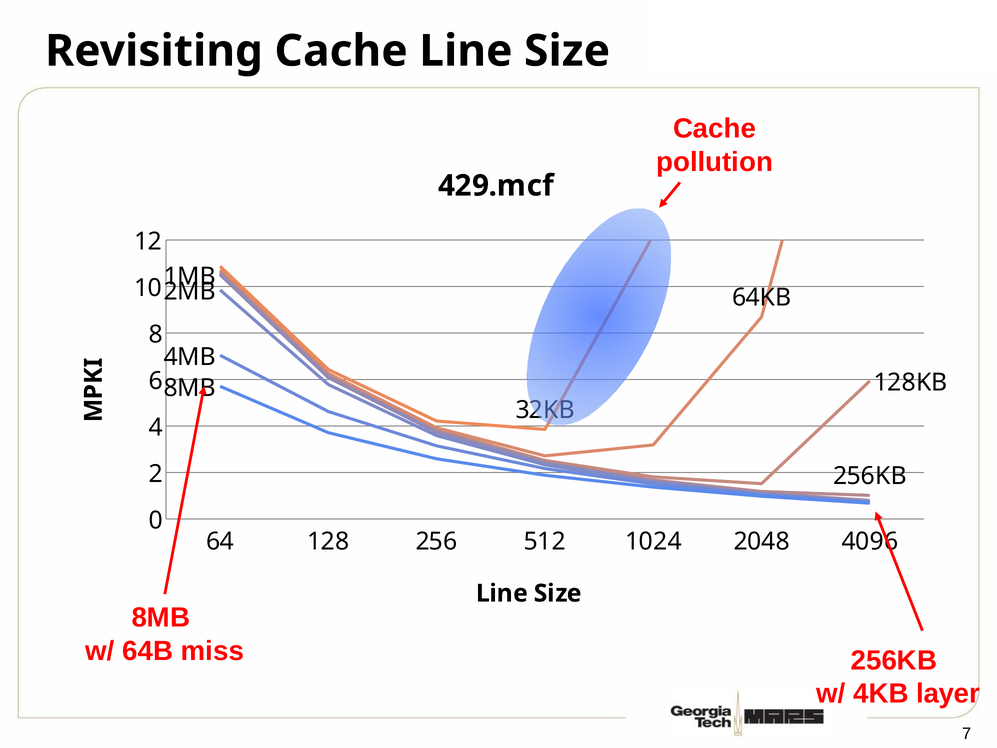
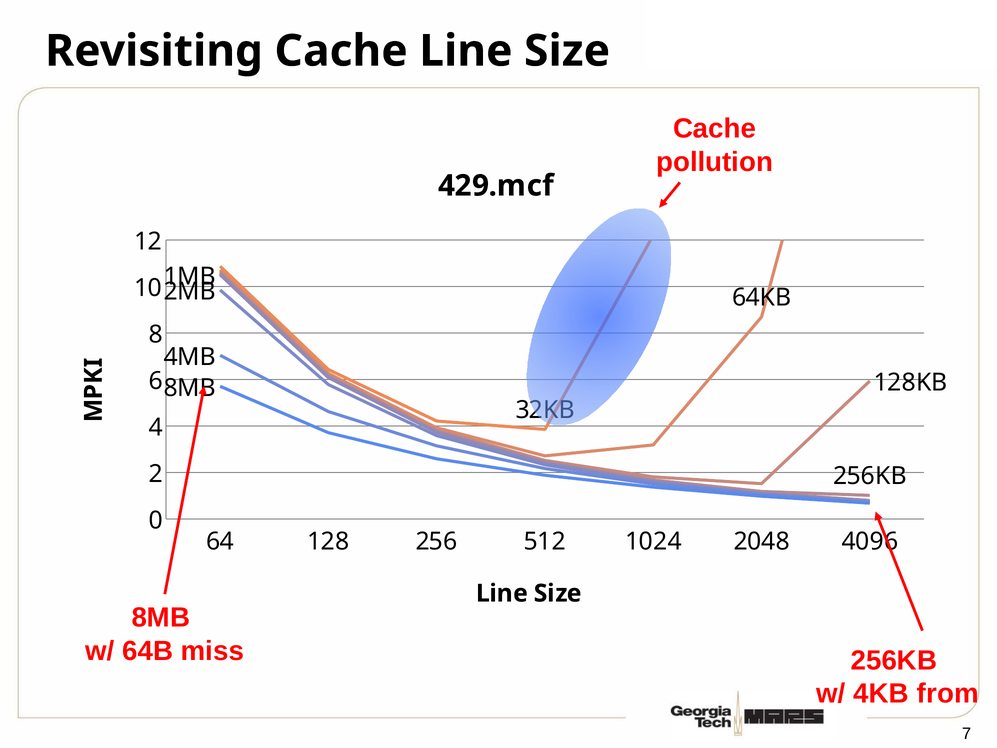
layer: layer -> from (948, 694)
